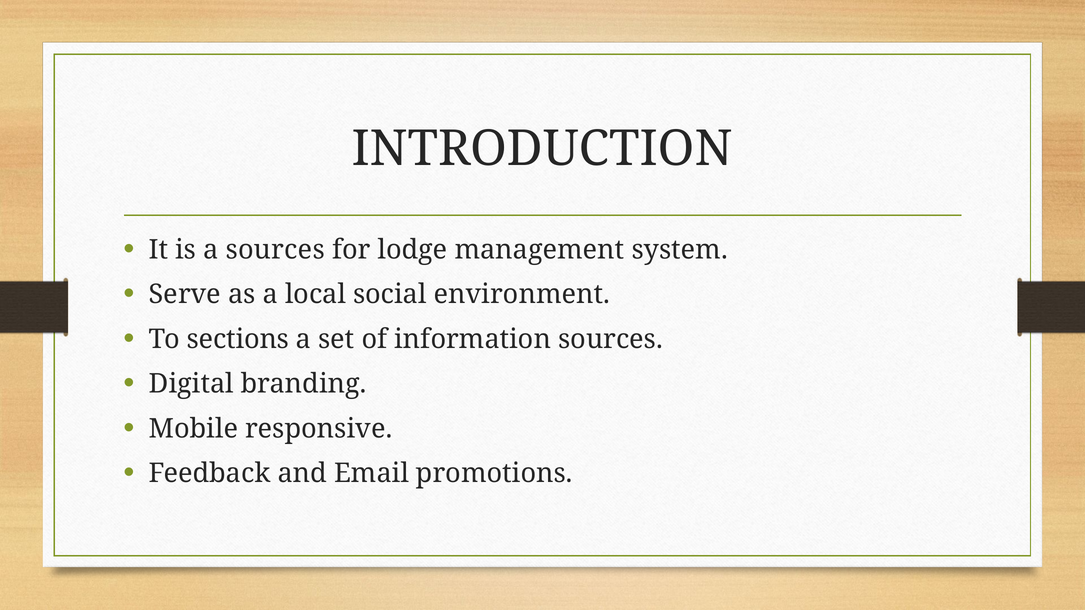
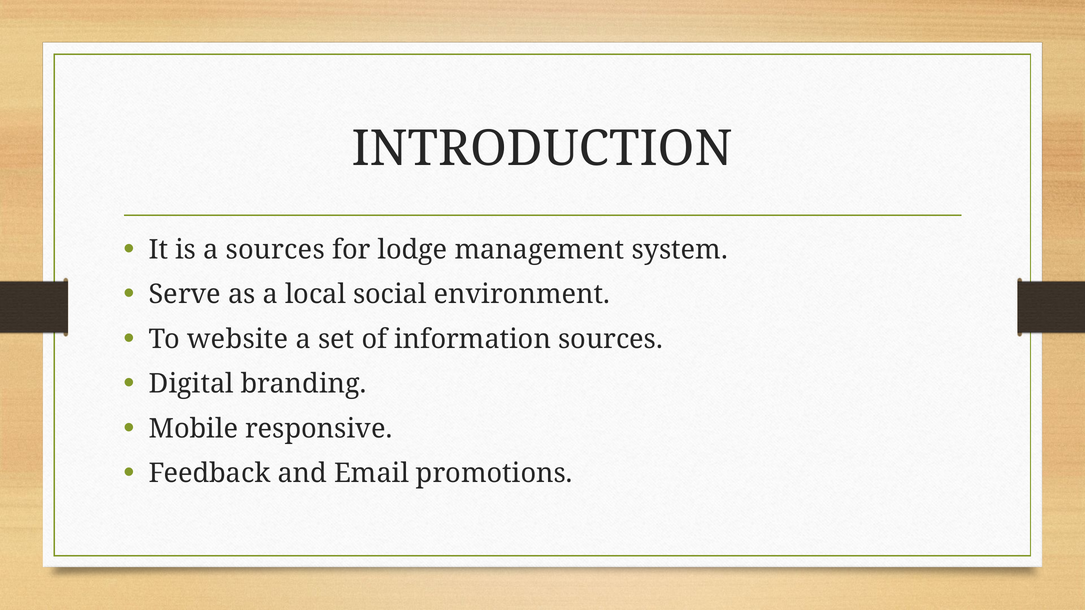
sections: sections -> website (238, 339)
